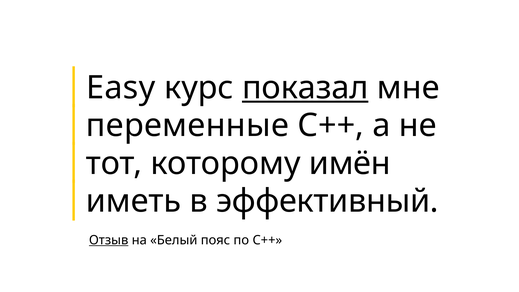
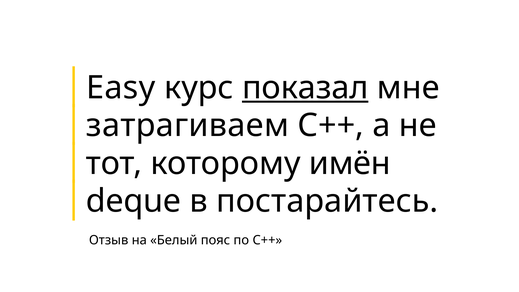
переменные: переменные -> затрагиваем (187, 126)
иметь: иметь -> deque (134, 201)
эффективный: эффективный -> постарайтесь (327, 201)
Отзыв underline: present -> none (109, 240)
